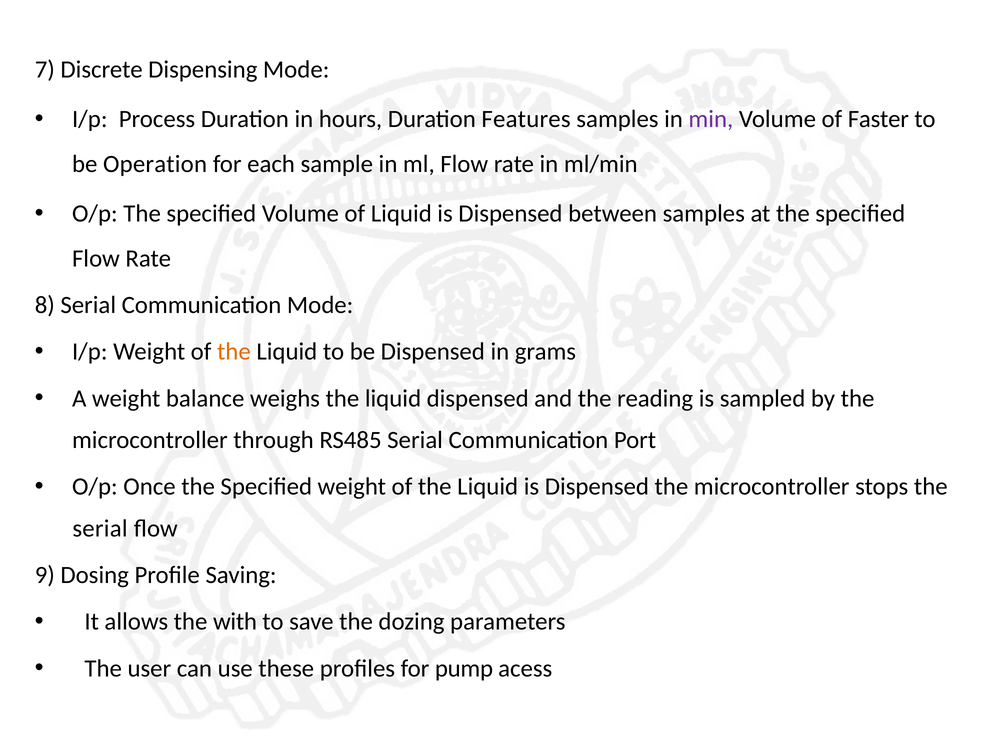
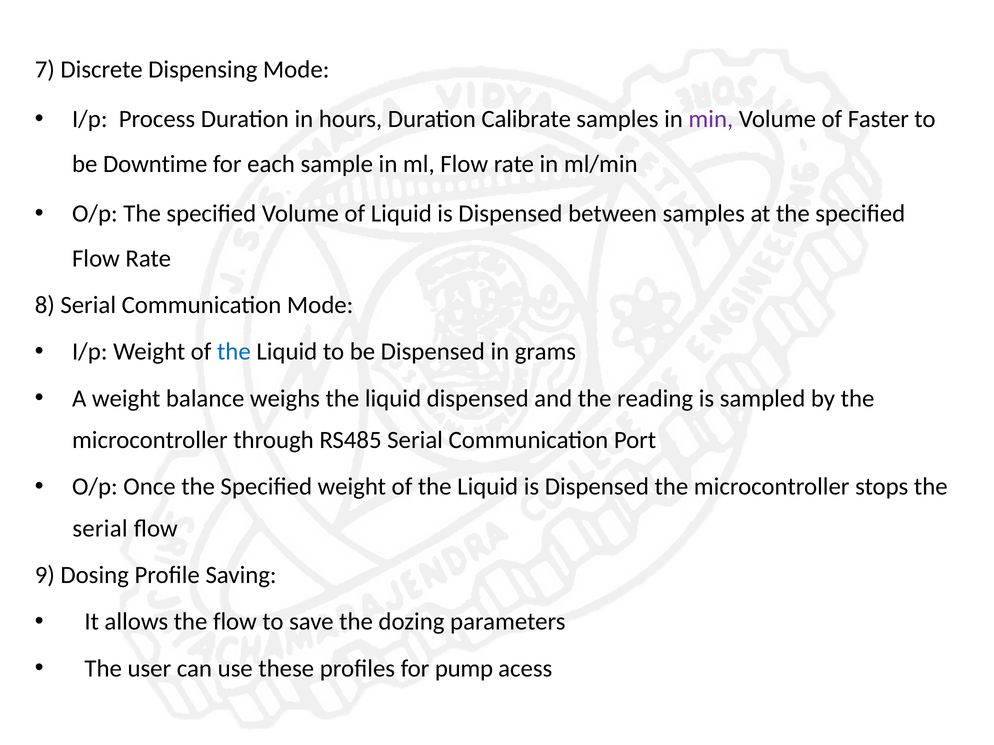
Features: Features -> Calibrate (526, 119)
Operation: Operation -> Downtime (155, 164)
the colour: orange -> blue (234, 352)
the with: with -> flow (235, 622)
